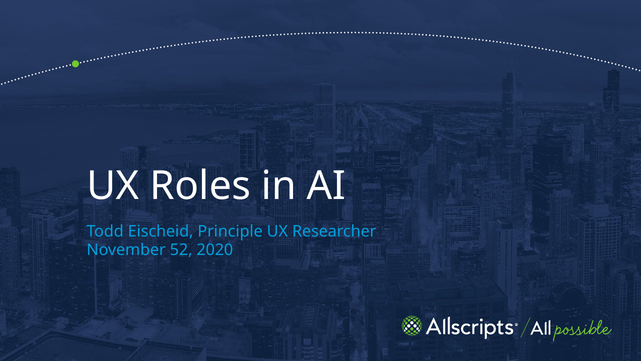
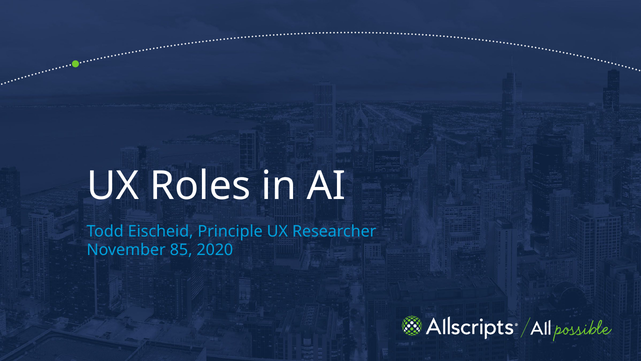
52: 52 -> 85 (181, 250)
